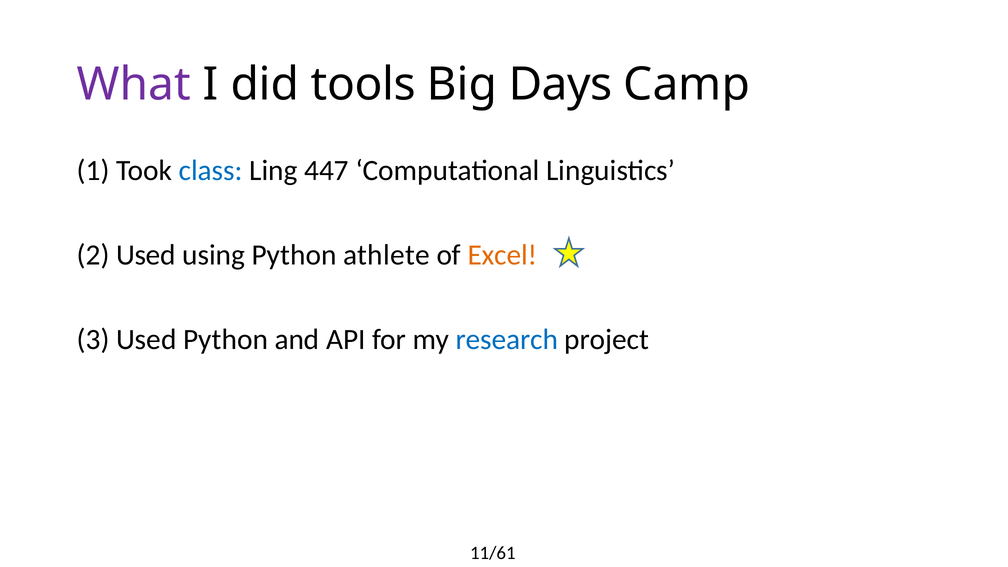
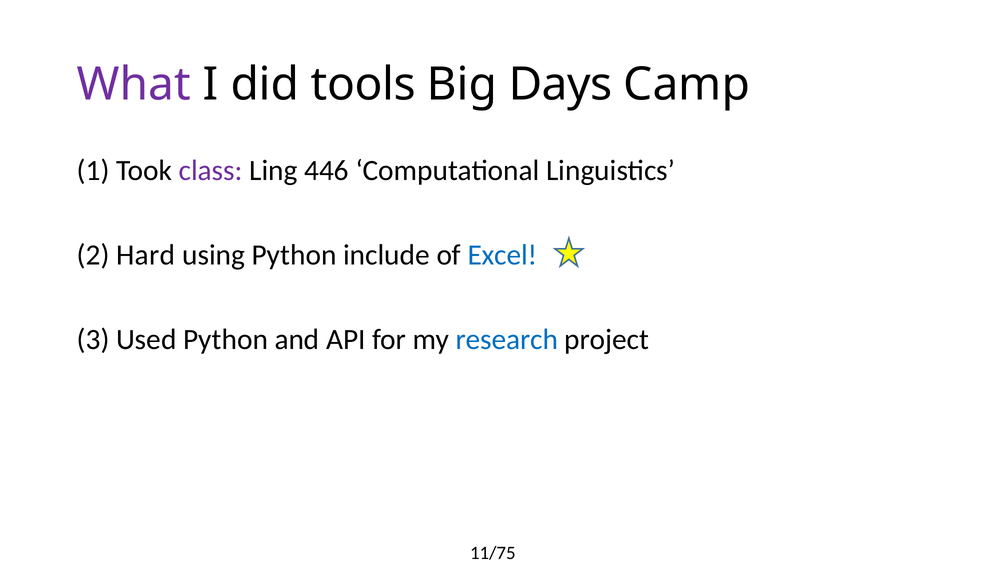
class colour: blue -> purple (211, 170)
447: 447 -> 446 (327, 170)
2 Used: Used -> Hard (146, 255)
athlete: athlete -> include (387, 255)
Excel colour: orange -> blue (503, 255)
11/61: 11/61 -> 11/75 (493, 553)
